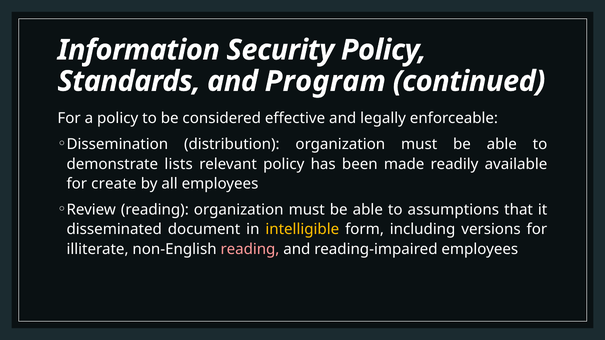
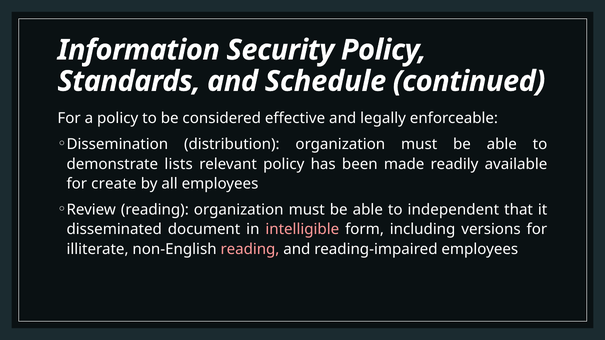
Program: Program -> Schedule (326, 81)
assumptions: assumptions -> independent (453, 210)
intelligible colour: yellow -> pink (302, 230)
